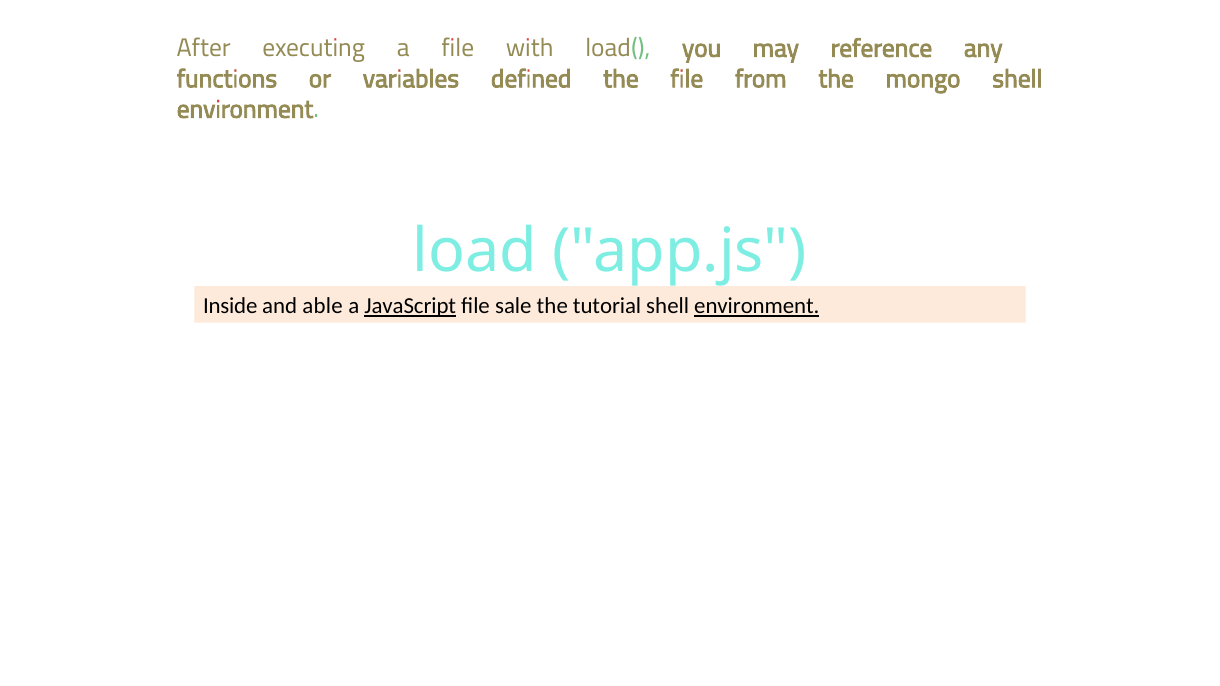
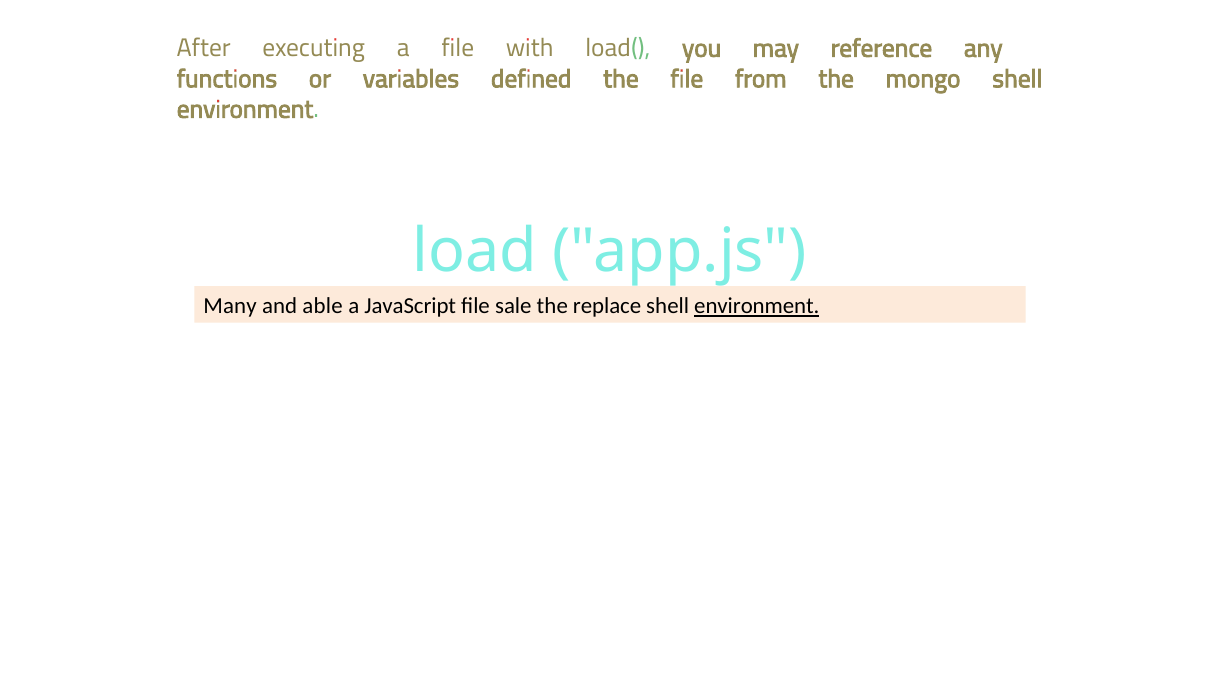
Inside: Inside -> Many (230, 306)
JavaScript underline: present -> none (410, 306)
tutorial: tutorial -> replace (607, 306)
